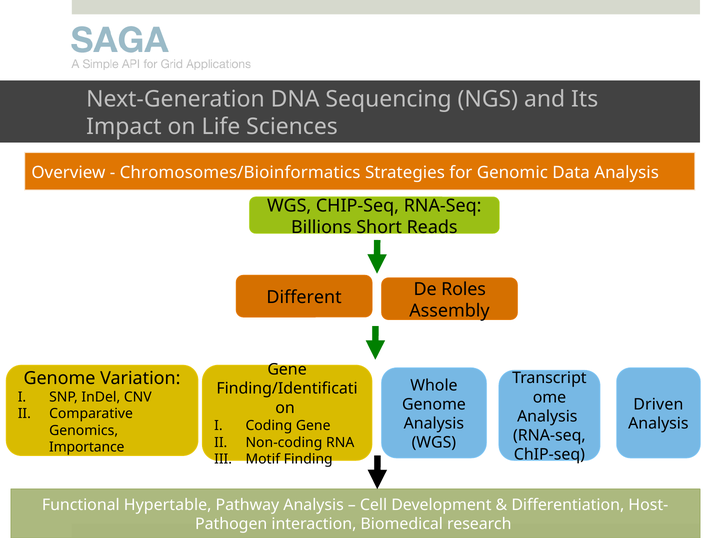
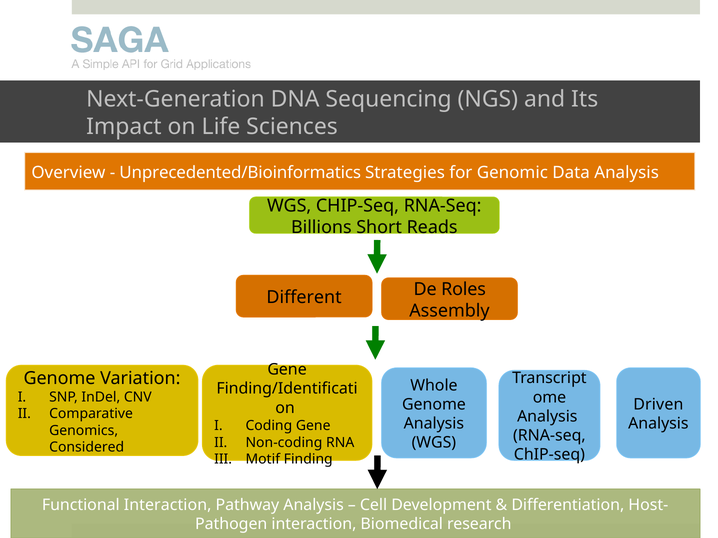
Chromosomes/Bioinformatics: Chromosomes/Bioinformatics -> Unprecedented/Bioinformatics (240, 173)
Importance: Importance -> Considered (87, 448)
Functional Hypertable: Hypertable -> Interaction (168, 506)
